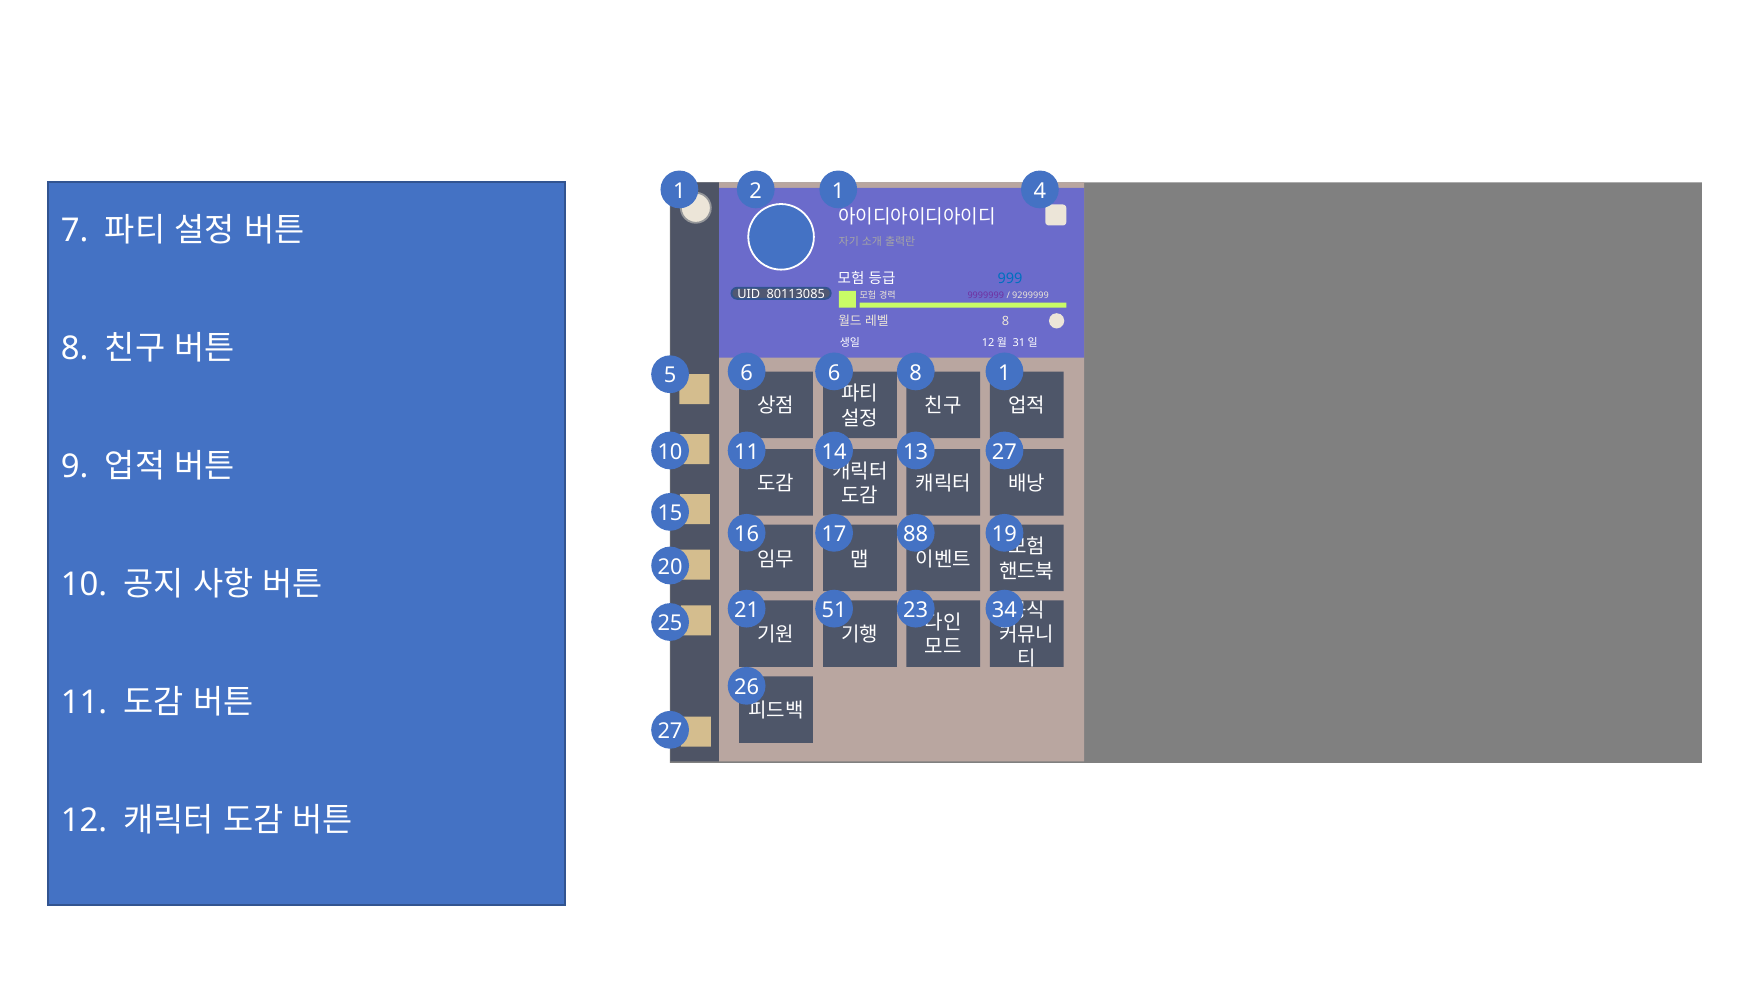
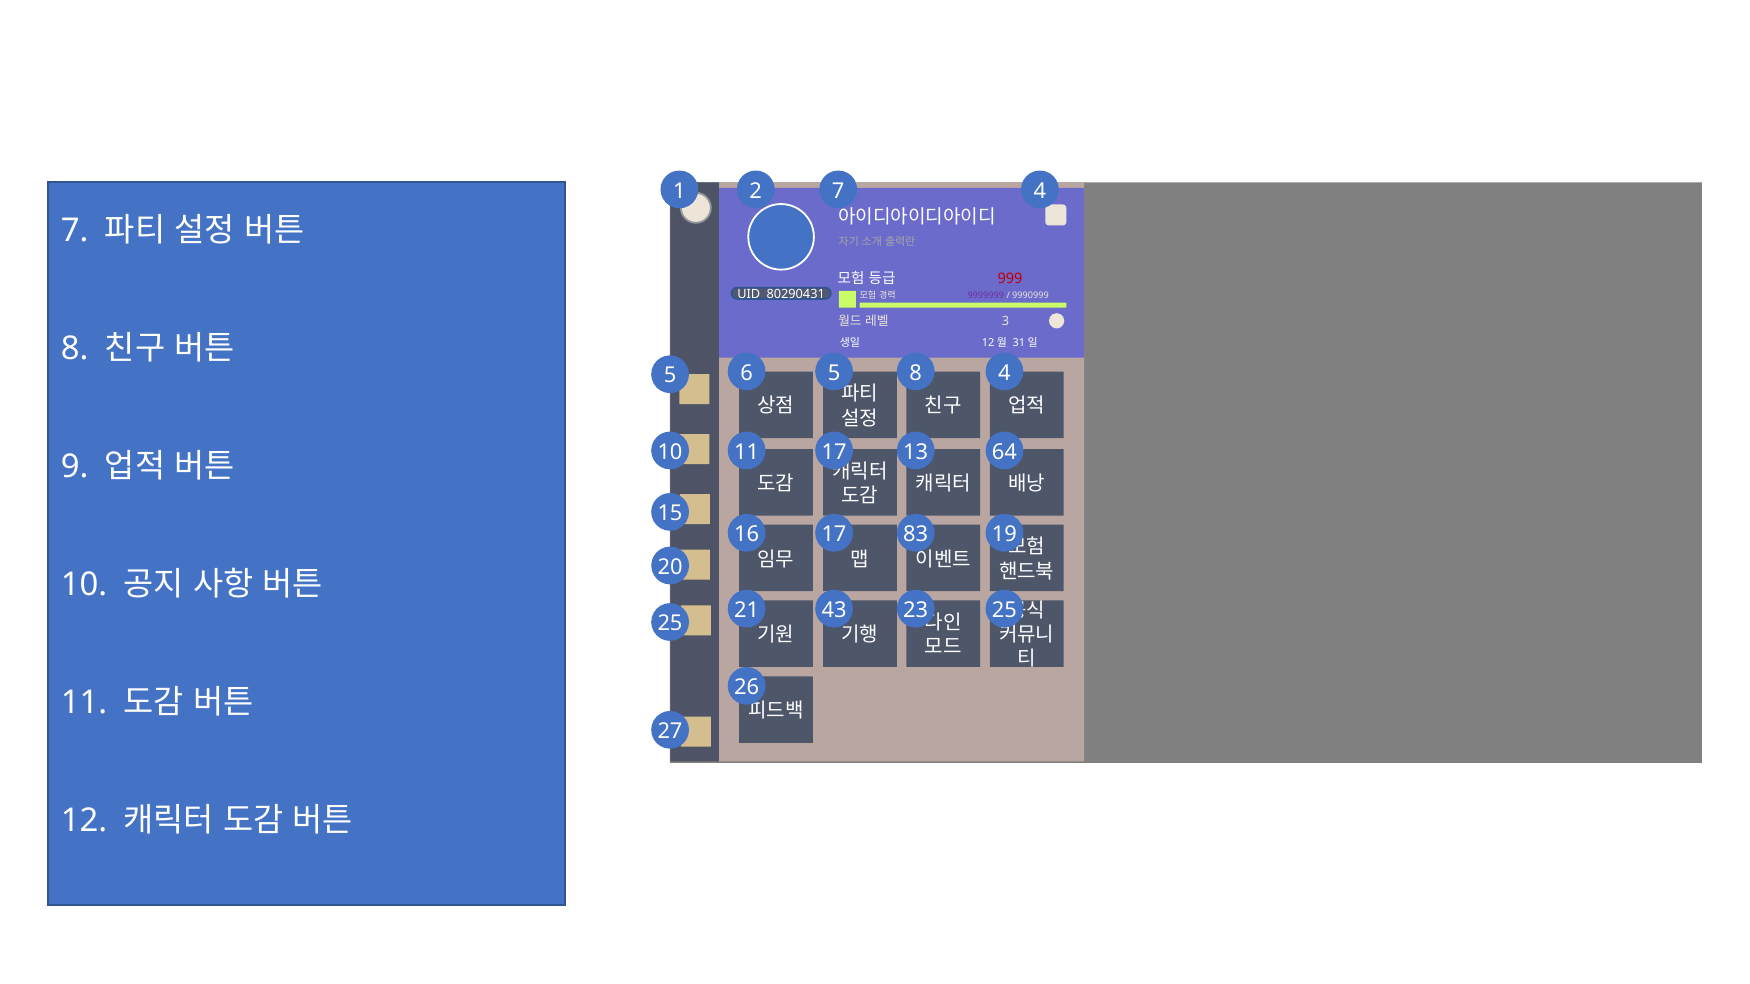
2 1: 1 -> 7 (838, 191)
999 colour: blue -> red (1010, 279)
80113085: 80113085 -> 80290431 (796, 294)
9299999: 9299999 -> 9990999 (1030, 296)
8: 8 -> 3 (1005, 322)
5 6: 6 -> 5 (834, 373)
8 1: 1 -> 4 (1004, 373)
11 14: 14 -> 17 (834, 452)
13 27: 27 -> 64 (1004, 452)
88: 88 -> 83 (916, 534)
51: 51 -> 43 (834, 610)
23 34: 34 -> 25 (1004, 610)
